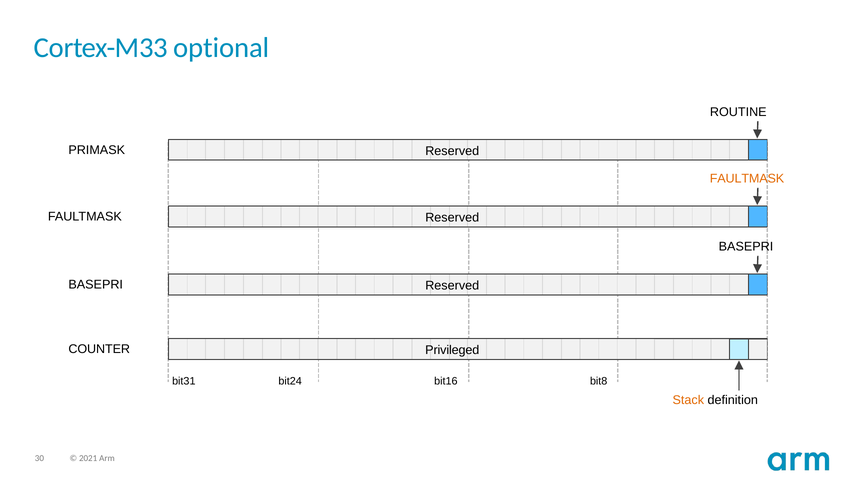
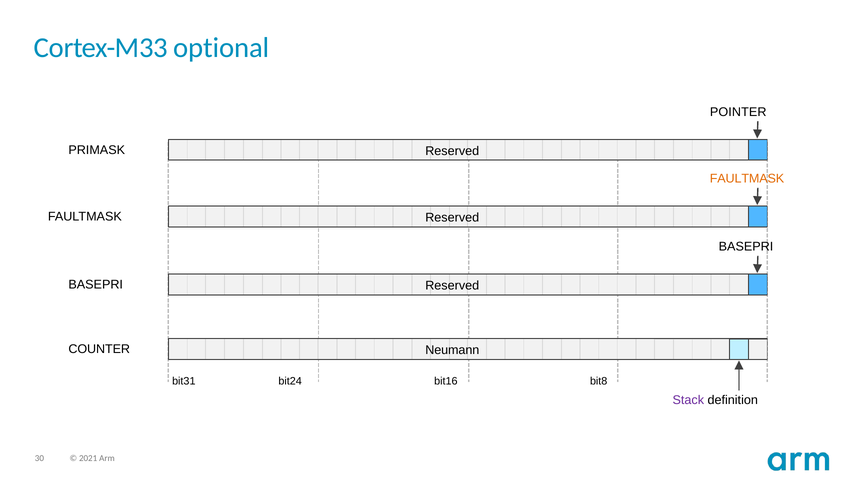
ROUTINE: ROUTINE -> POINTER (738, 112)
Privileged: Privileged -> Neumann (452, 351)
Stack colour: orange -> purple (688, 401)
